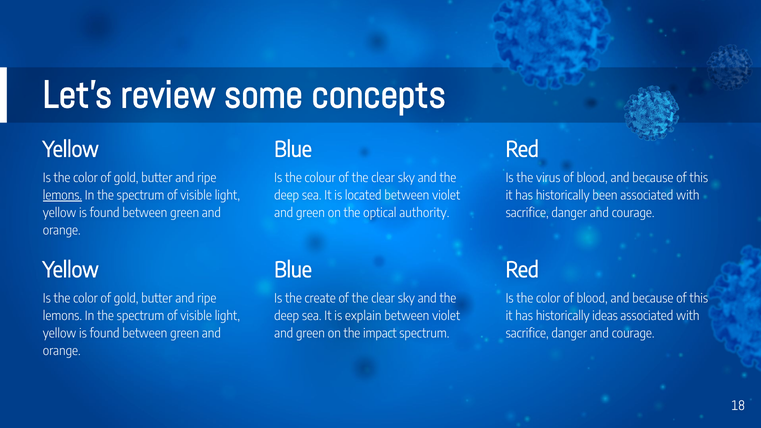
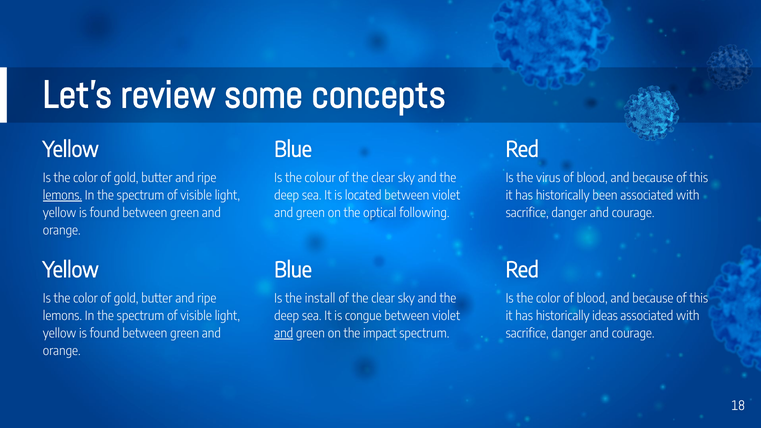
authority: authority -> following (424, 213)
create: create -> install (320, 299)
explain: explain -> congue (363, 316)
and underline: none -> present (284, 334)
